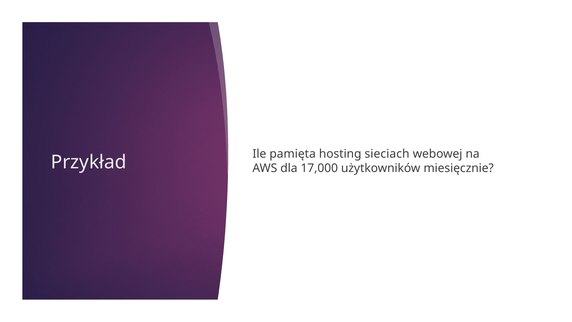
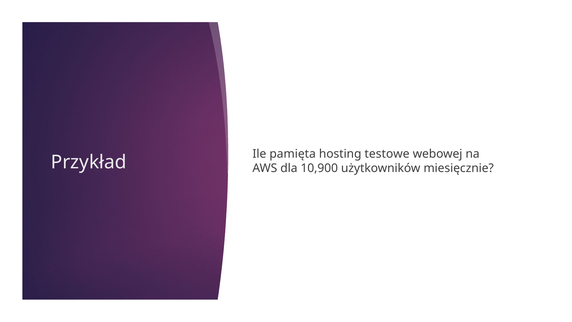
sieciach: sieciach -> testowe (387, 154)
17,000: 17,000 -> 10,900 (319, 168)
